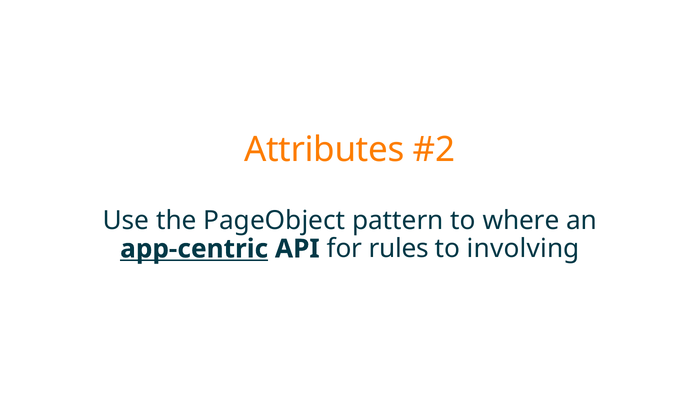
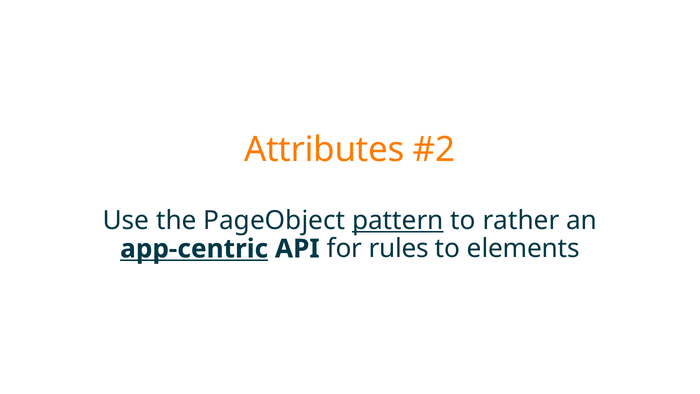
pattern underline: none -> present (398, 220)
where: where -> rather (521, 220)
involving: involving -> elements (523, 249)
